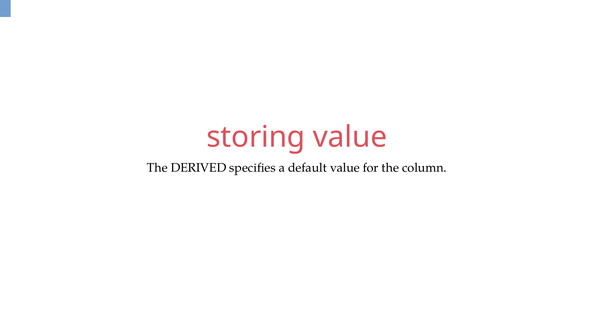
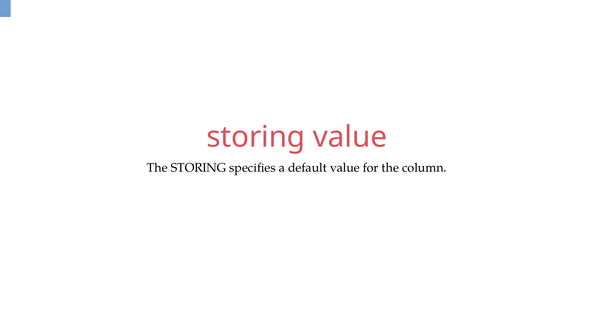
The DERIVED: DERIVED -> STORING (199, 168)
